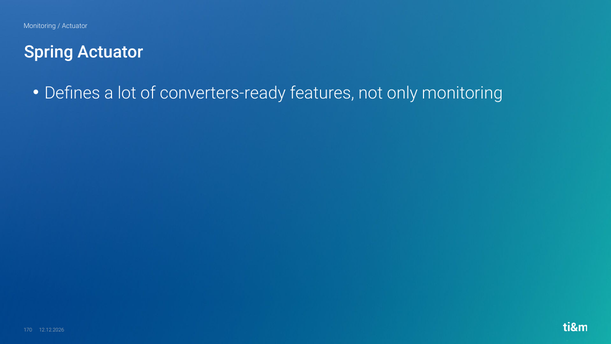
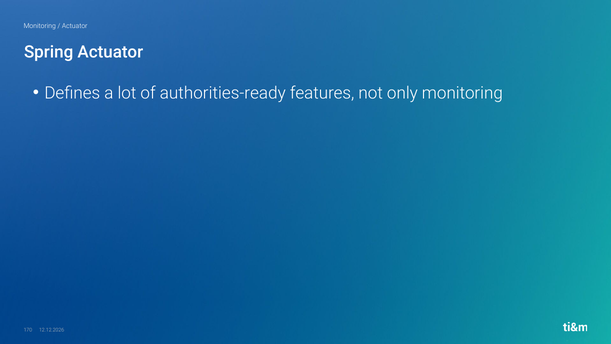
converters-ready: converters-ready -> authorities-ready (223, 93)
